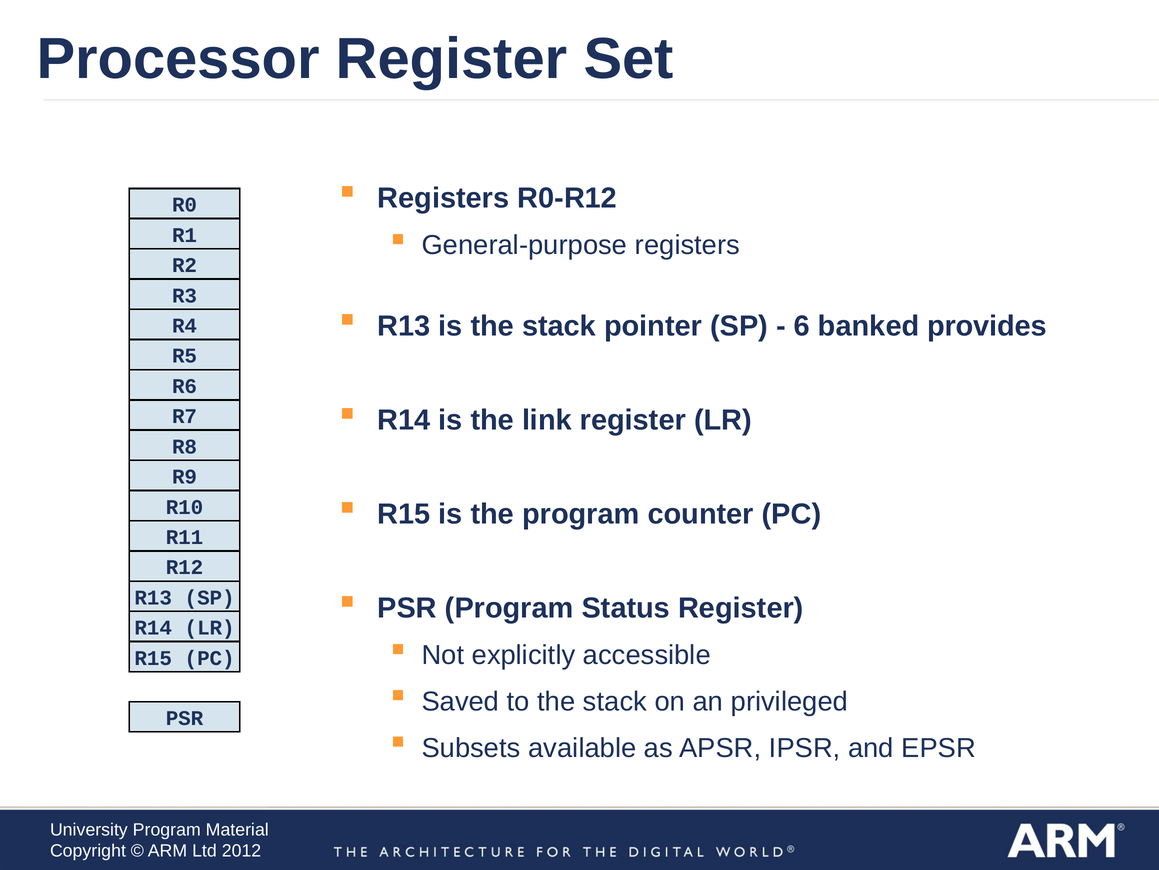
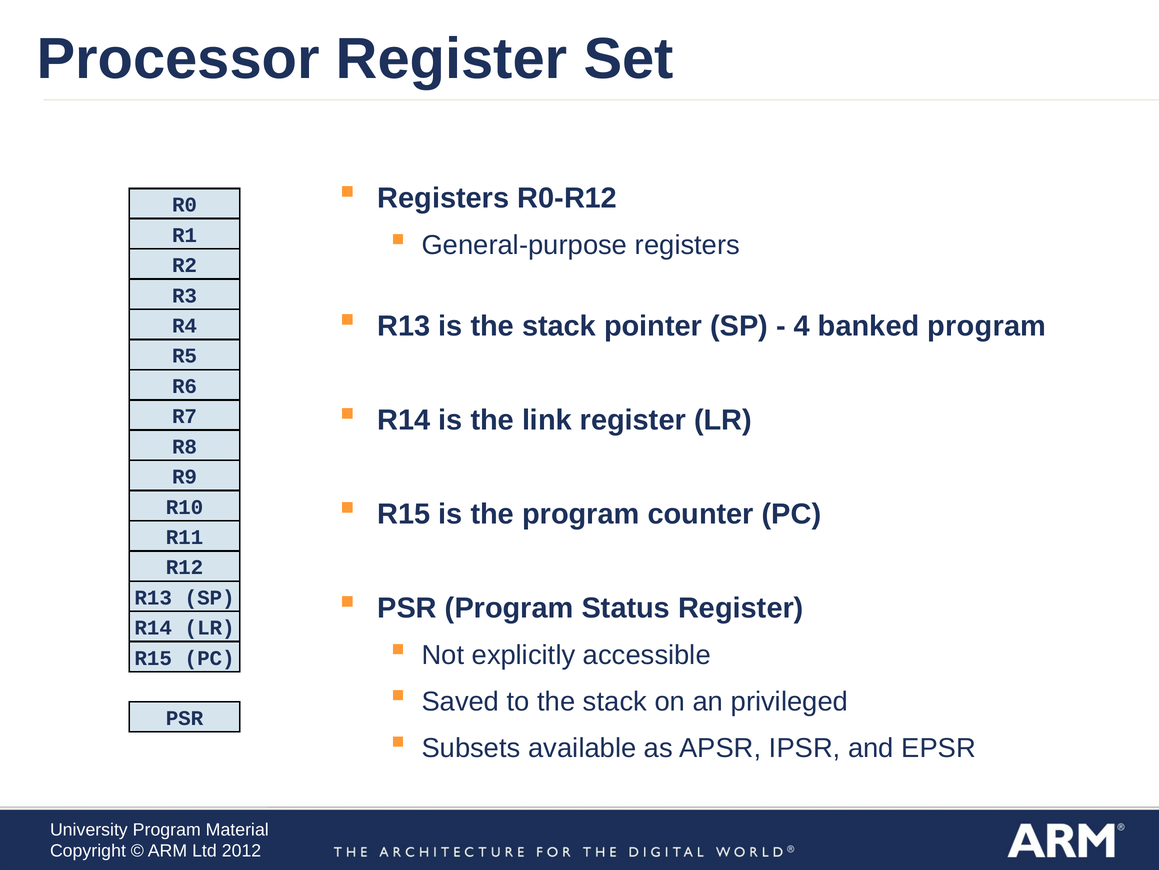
6: 6 -> 4 (802, 326)
banked provides: provides -> program (987, 326)
